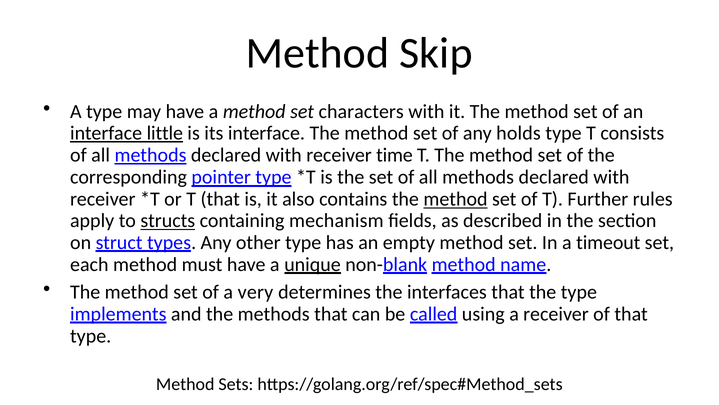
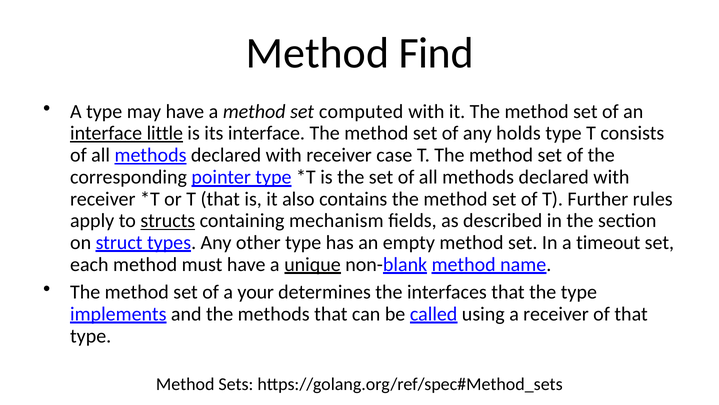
Skip: Skip -> Find (436, 53)
characters: characters -> computed (361, 111)
time: time -> case (394, 155)
method underline: present -> none (456, 199)
very: very -> your (256, 292)
